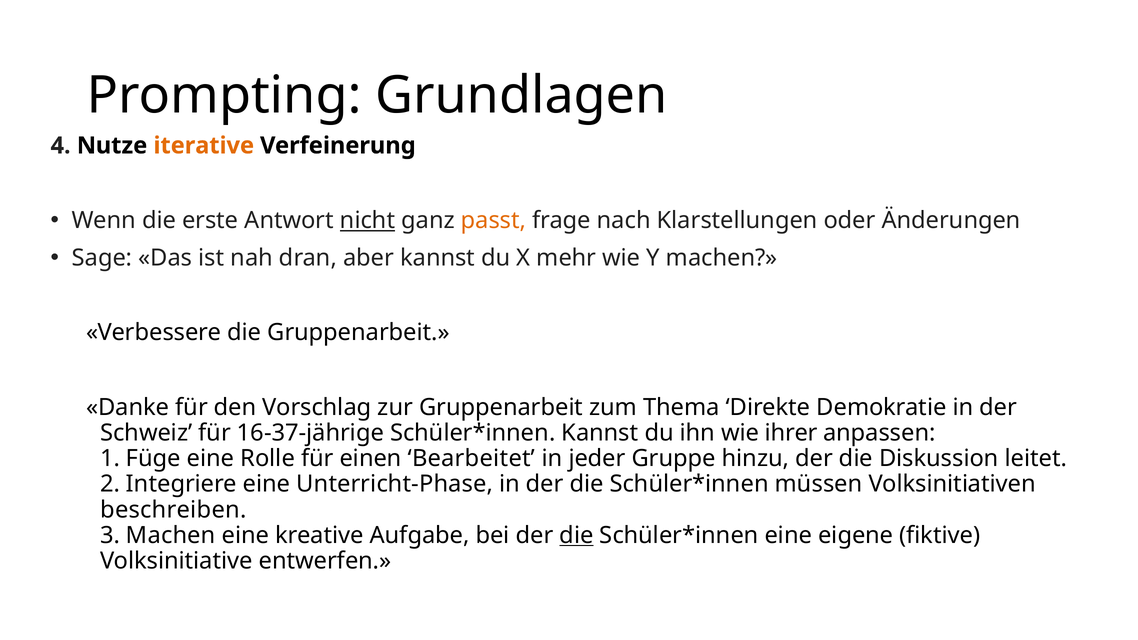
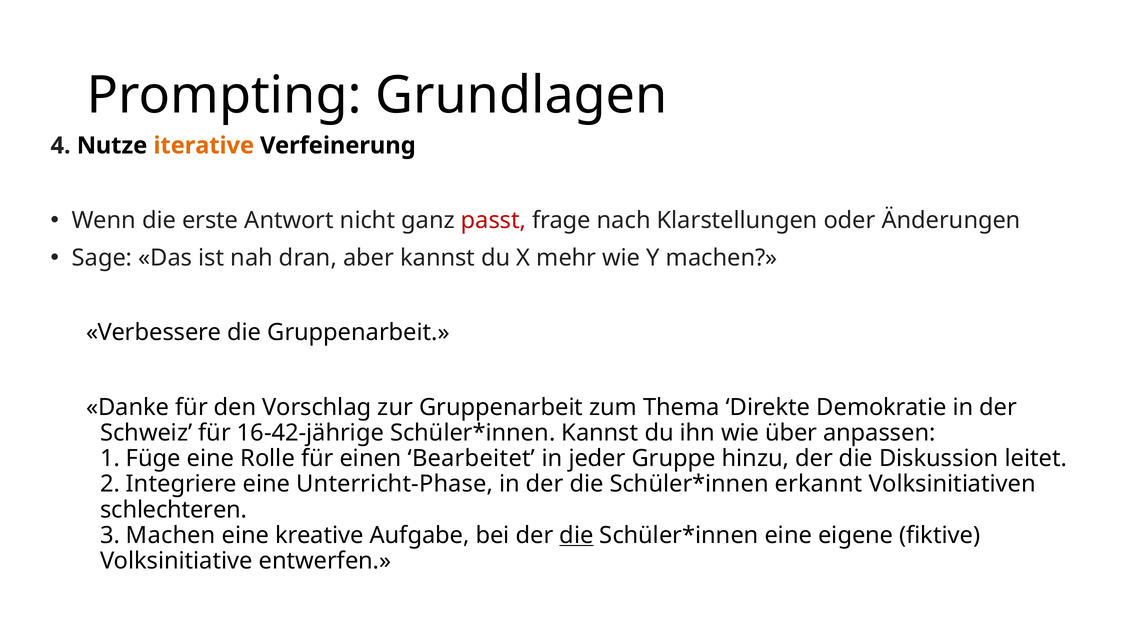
nicht underline: present -> none (368, 220)
passt colour: orange -> red (494, 220)
16-37-jährige: 16-37-jährige -> 16-42-jährige (310, 433)
ihrer: ihrer -> über (791, 433)
müssen: müssen -> erkannt (819, 484)
beschreiben: beschreiben -> schlechteren (174, 510)
